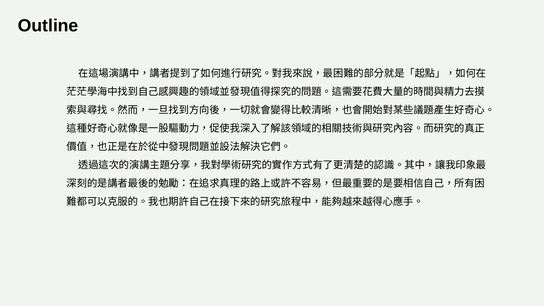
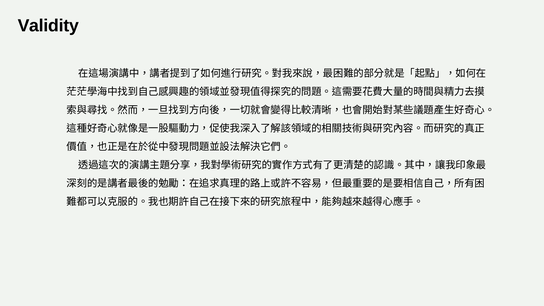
Outline: Outline -> Validity (48, 26)
